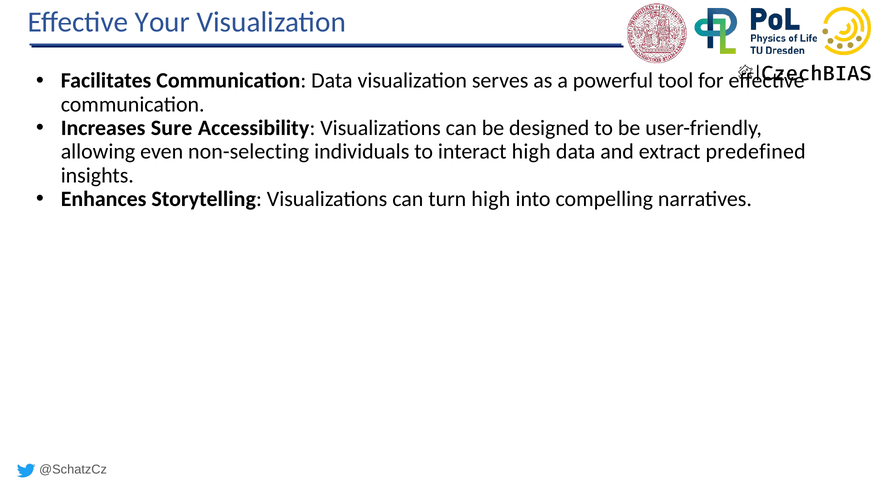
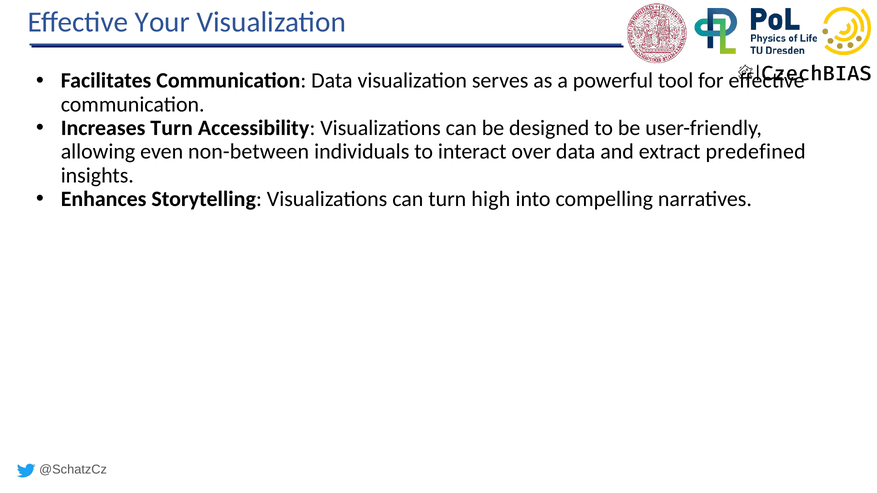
Increases Sure: Sure -> Turn (172, 128)
non-selecting: non-selecting -> non-between (249, 152)
interact high: high -> over (531, 152)
